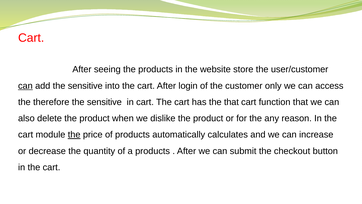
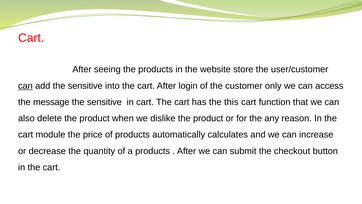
therefore: therefore -> message (51, 102)
the that: that -> this (231, 102)
the underline: present -> none (74, 134)
